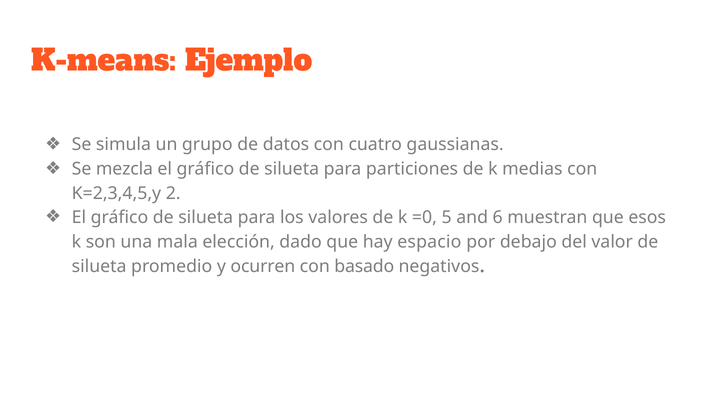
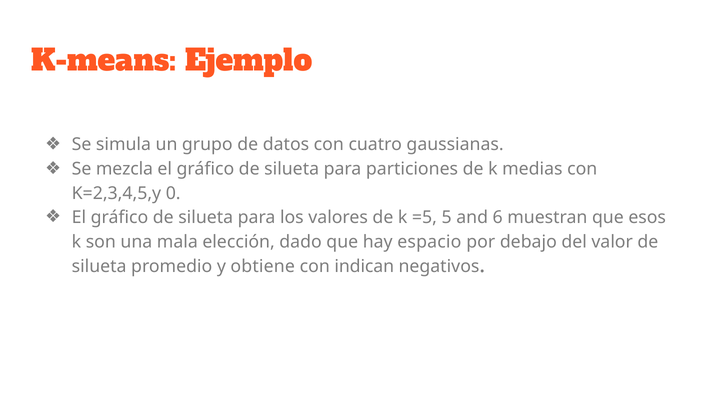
2: 2 -> 0 (173, 193)
=0: =0 -> =5 (424, 218)
ocurren: ocurren -> obtiene (263, 267)
basado: basado -> indican (364, 267)
